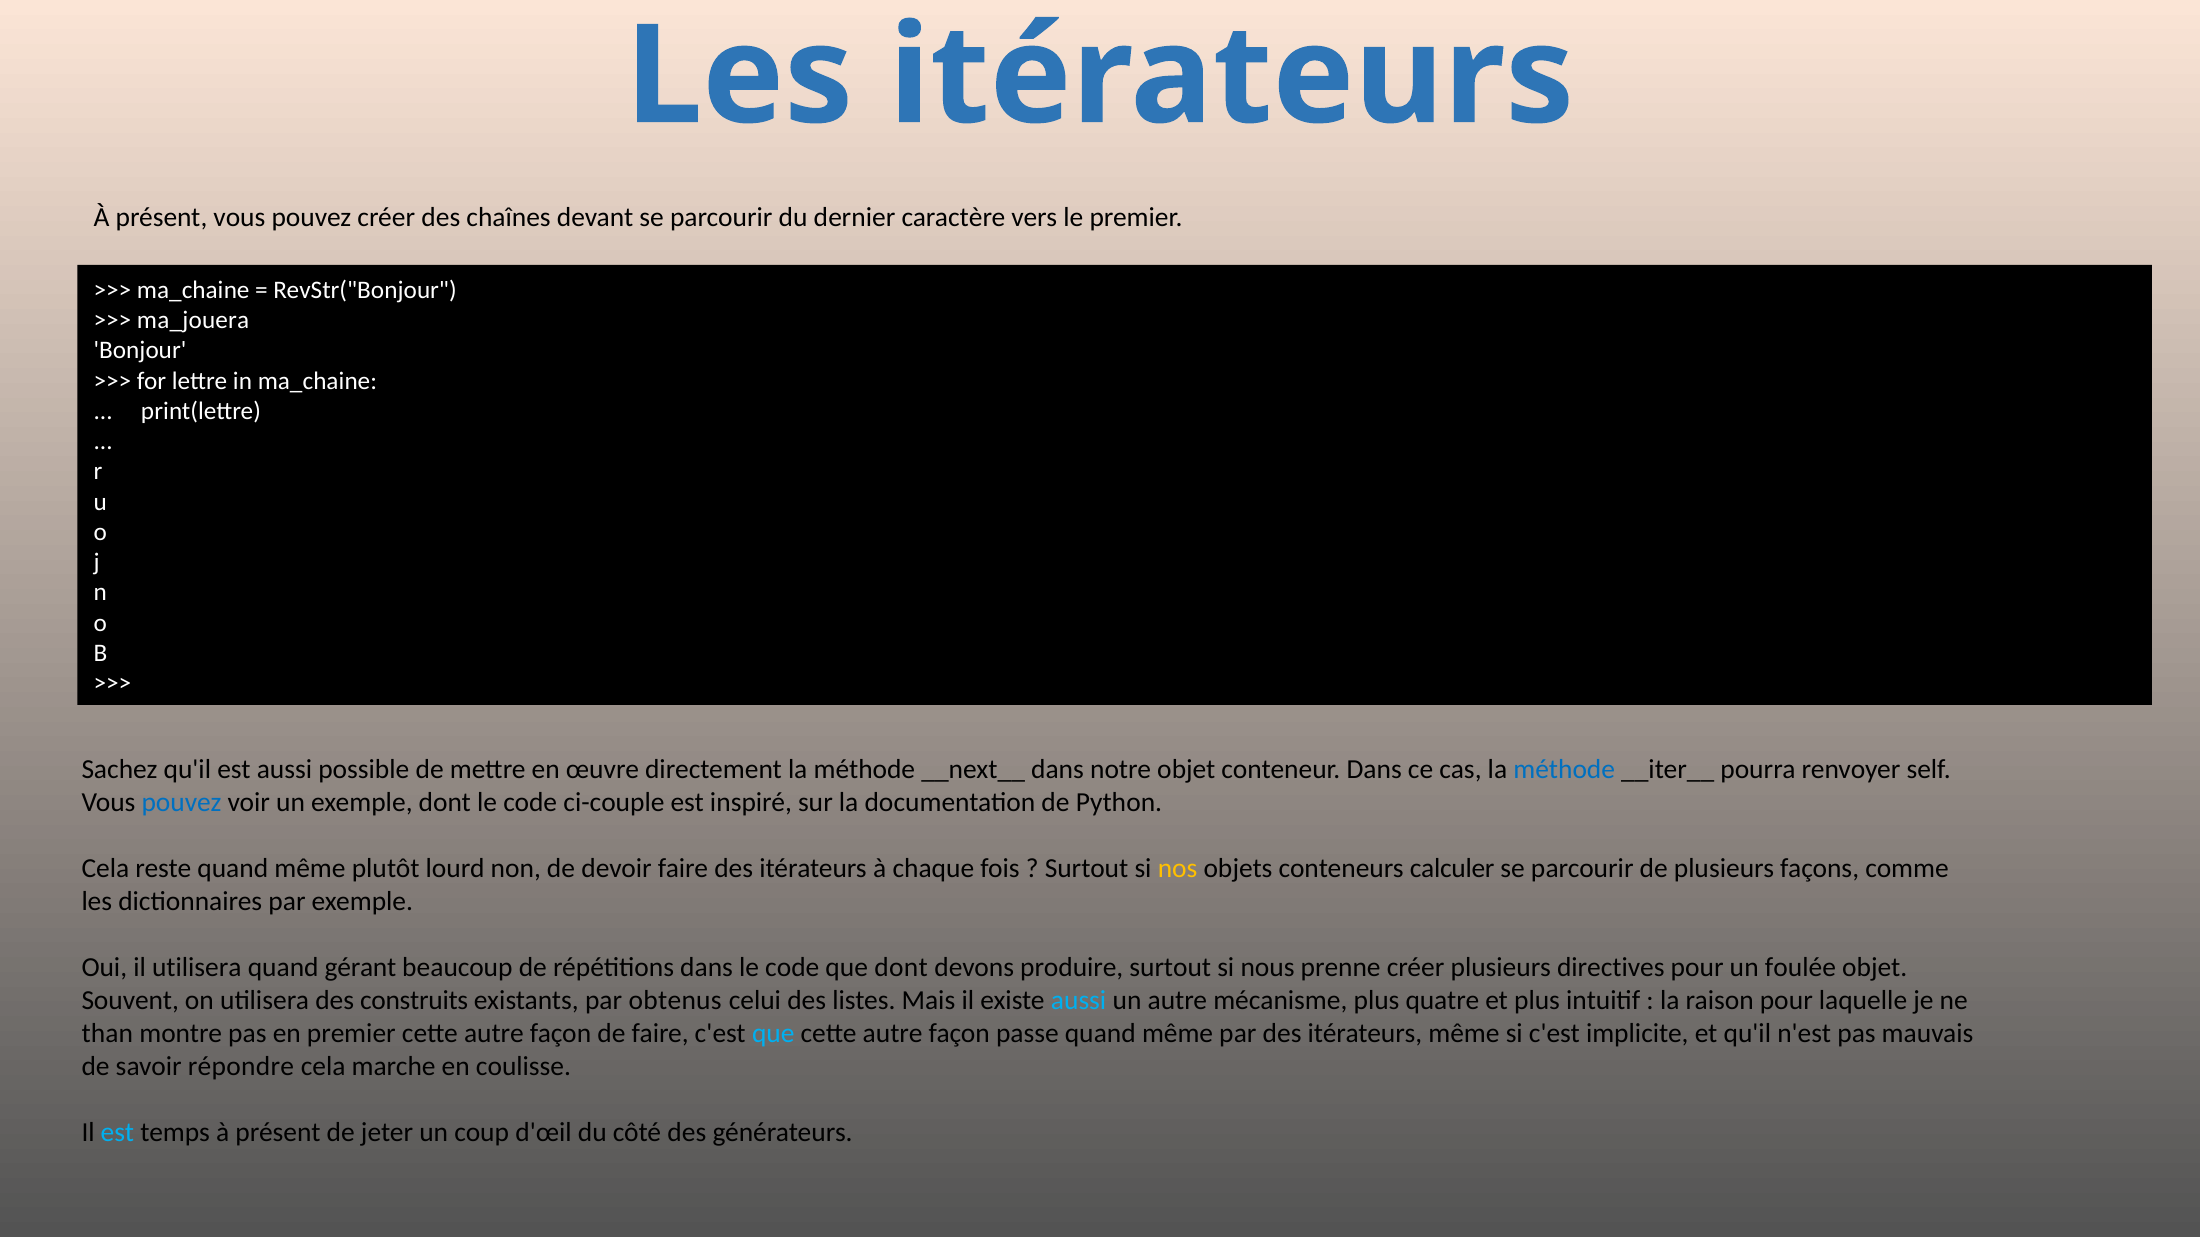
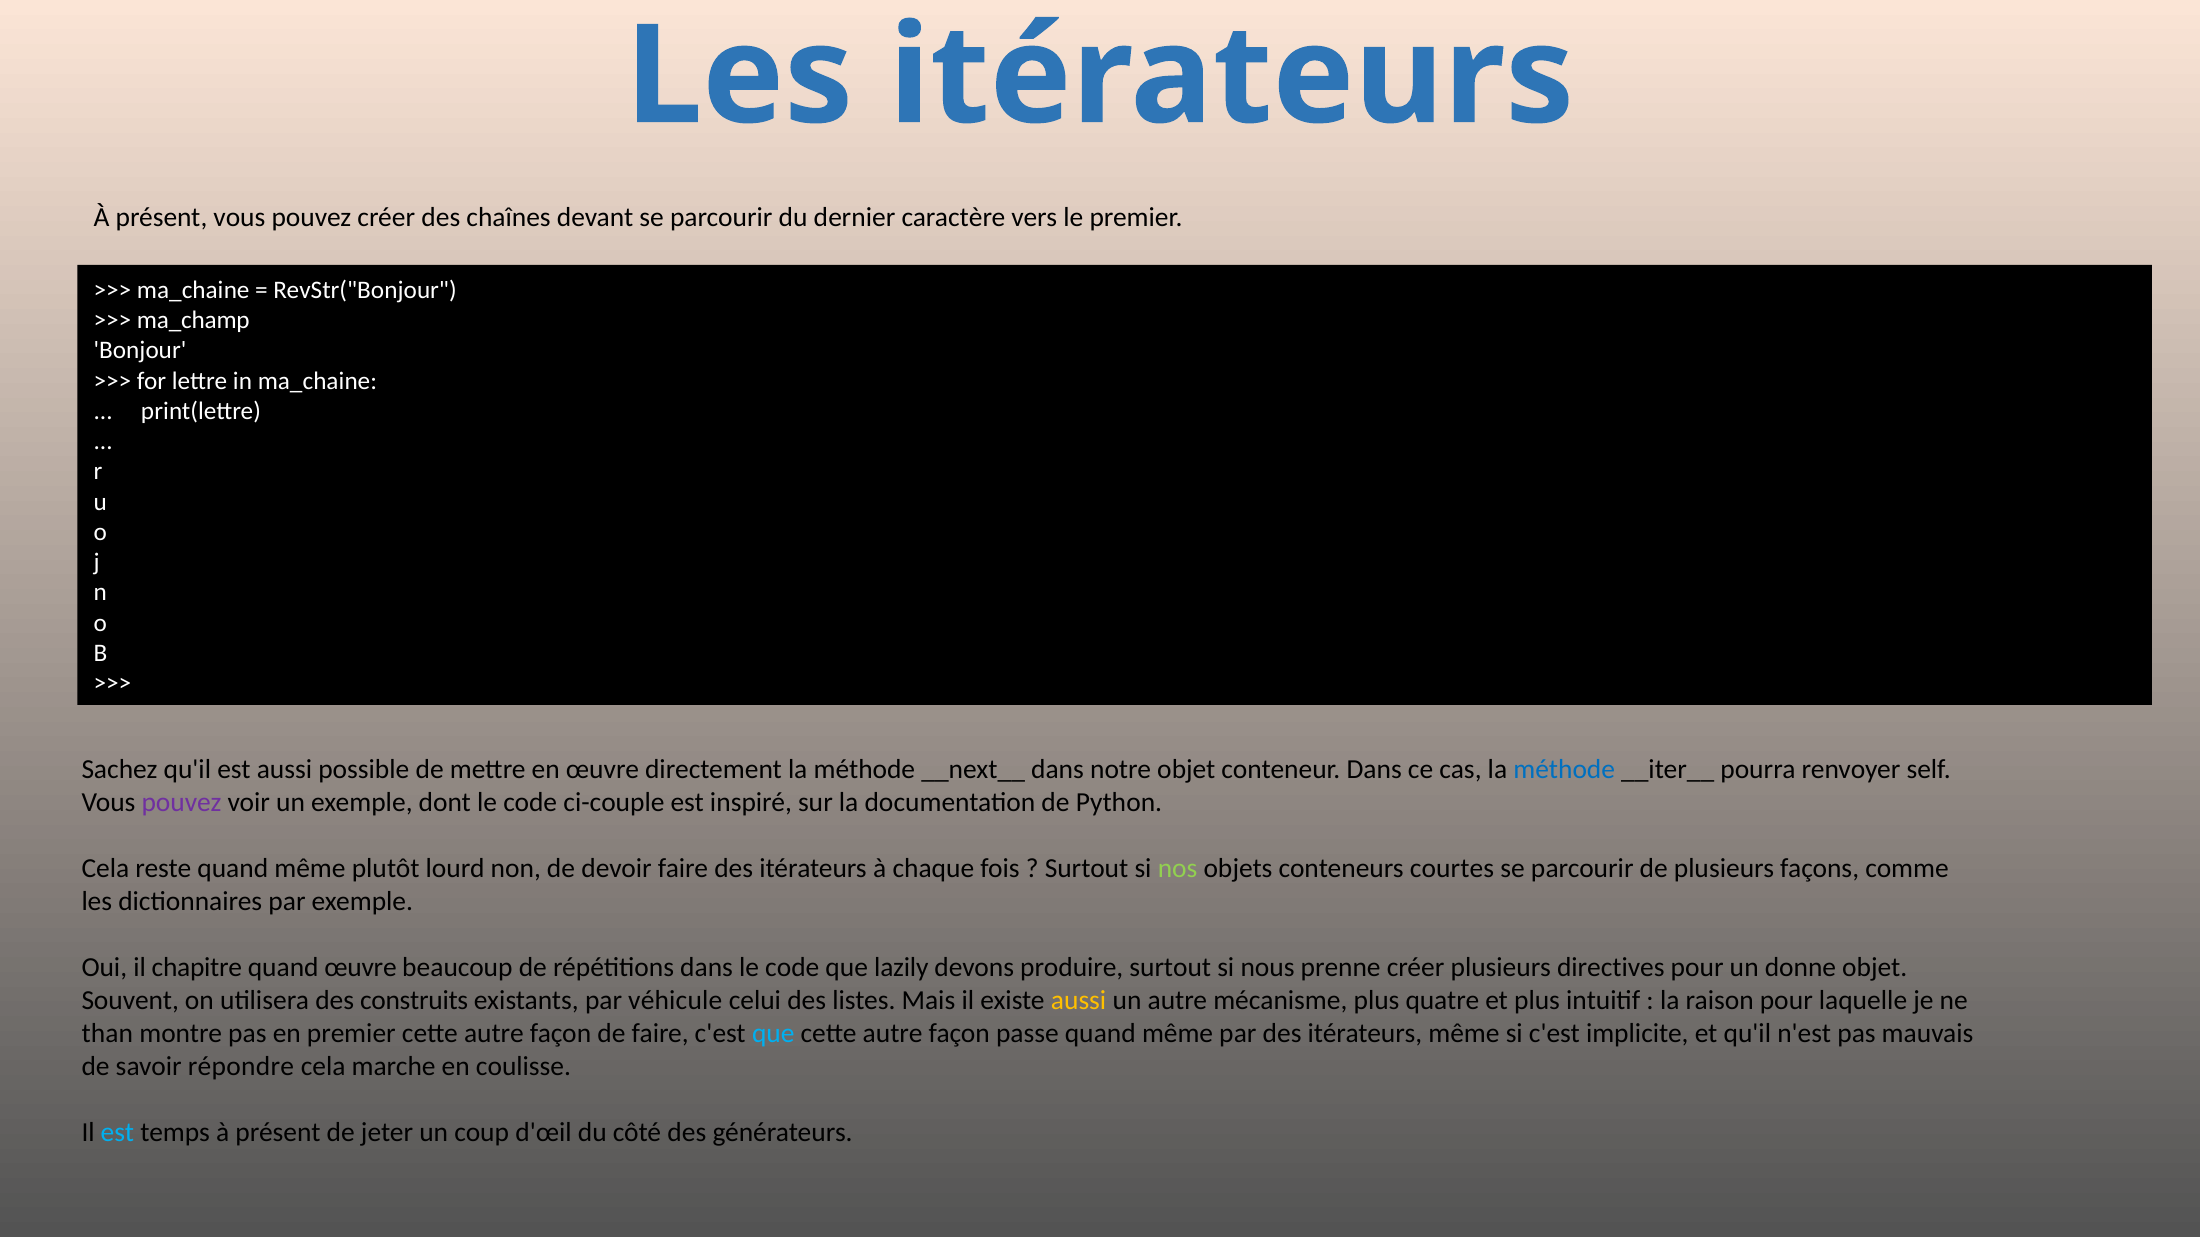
ma_jouera: ma_jouera -> ma_champ (193, 320)
pouvez colour: blue -> purple (182, 803)
nos colour: yellow -> light green (1178, 869)
calculer: calculer -> courtes (1452, 869)
il utilisera: utilisera -> chapitre (197, 968)
quand gérant: gérant -> œuvre (361, 968)
que dont: dont -> lazily (901, 968)
foulée: foulée -> donne (1800, 968)
obtenus: obtenus -> véhicule (675, 1001)
aussi colour: light blue -> yellow (1079, 1001)
